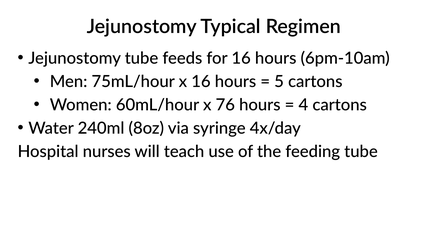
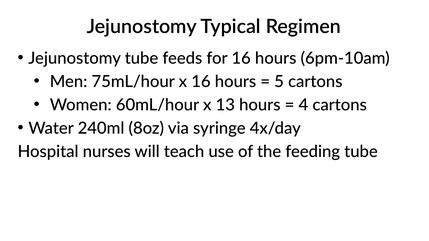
76: 76 -> 13 (225, 105)
